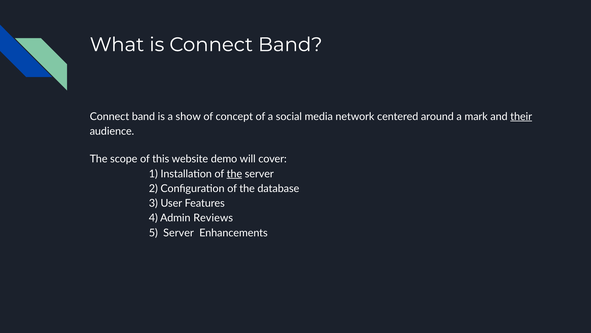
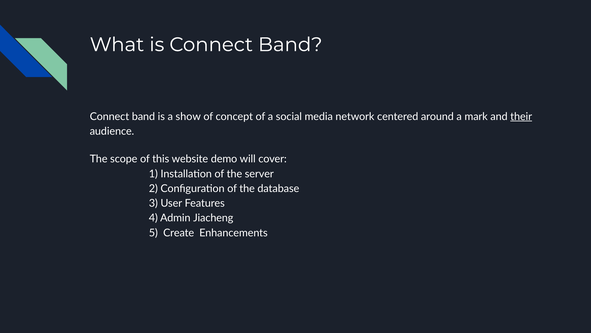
the underline: present -> none (234, 174)
Reviews: Reviews -> Jiacheng (213, 218)
5 Server: Server -> Create (179, 233)
